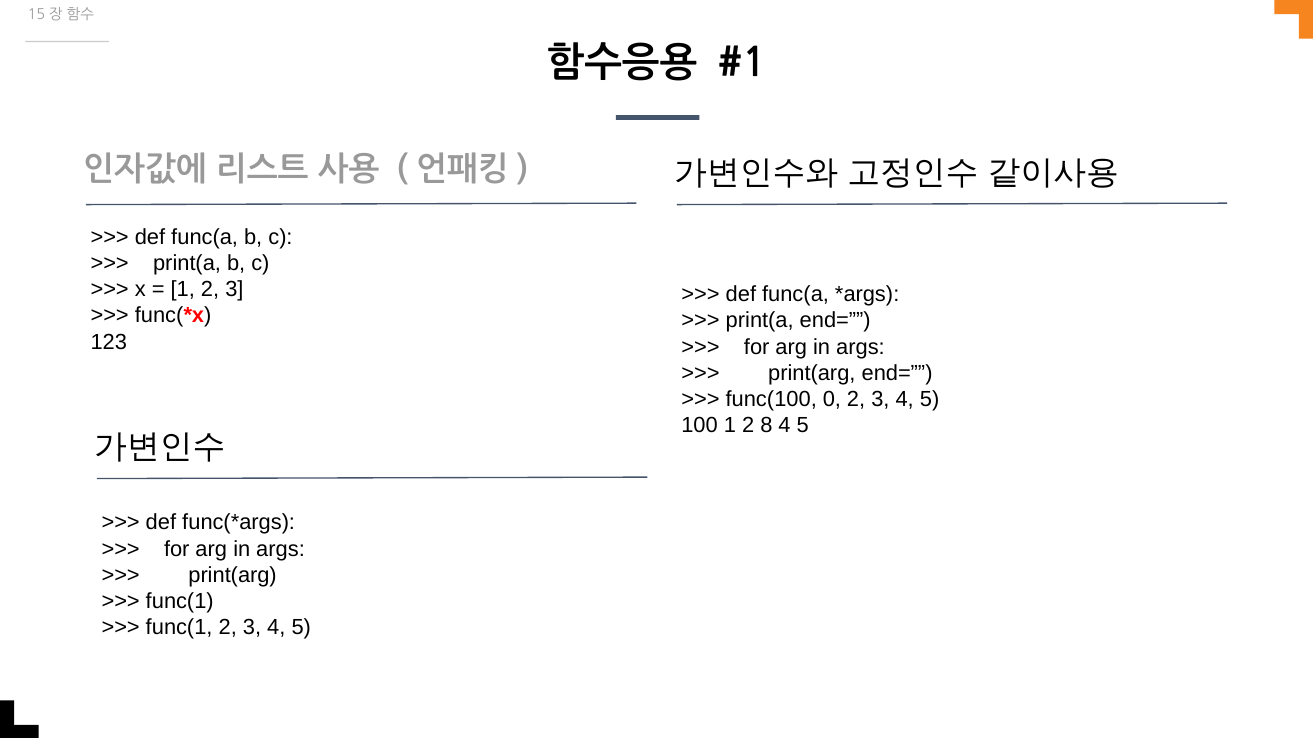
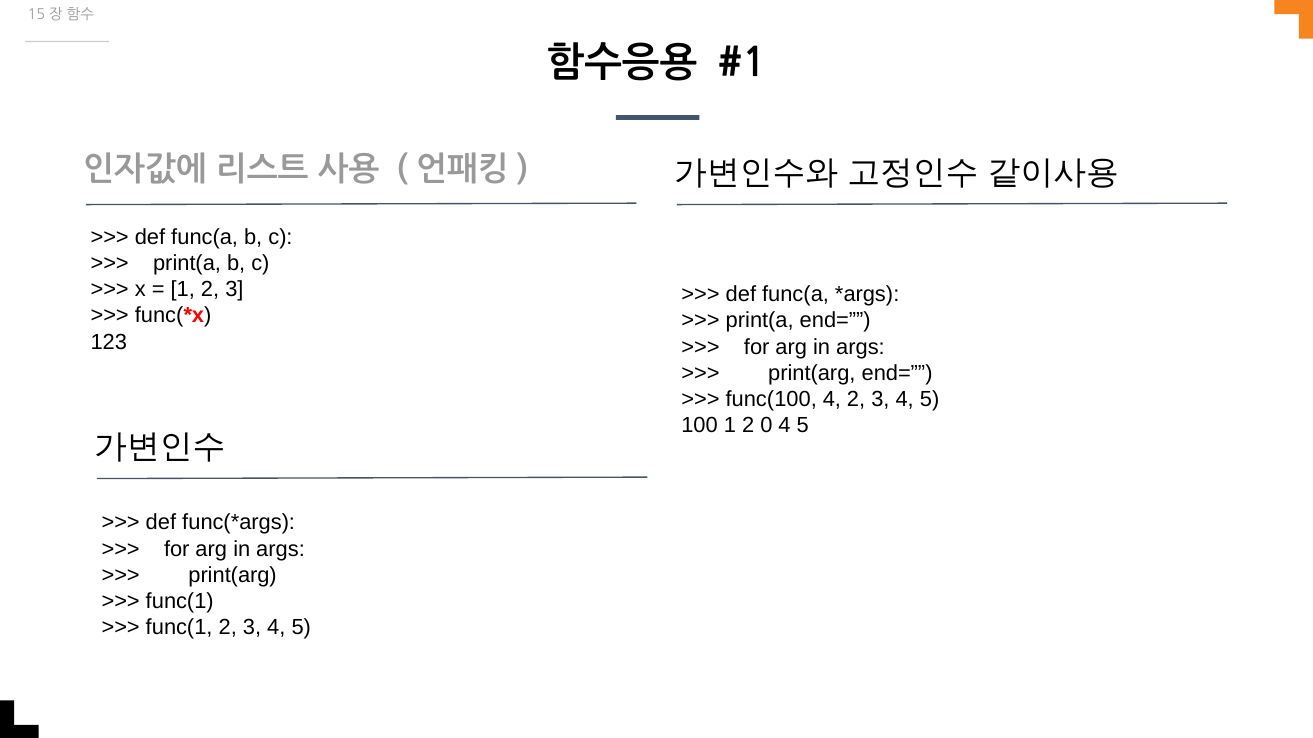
func(100 0: 0 -> 4 (832, 400)
8: 8 -> 0 (766, 426)
